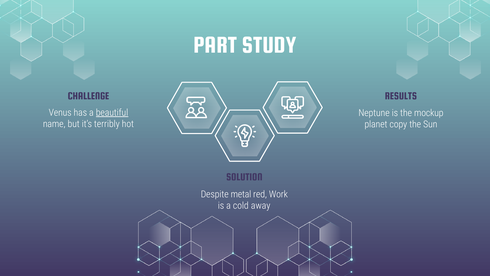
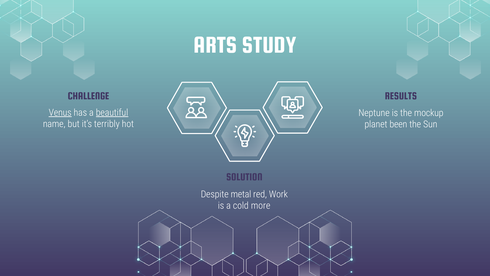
PART: PART -> ARTS (215, 45)
Venus underline: none -> present (60, 112)
copy: copy -> been (398, 124)
away: away -> more (261, 205)
